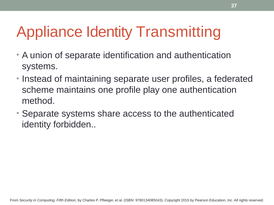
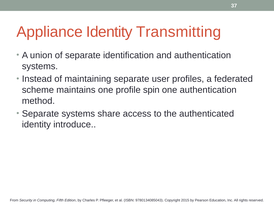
play: play -> spin (151, 90)
forbidden: forbidden -> introduce (75, 125)
